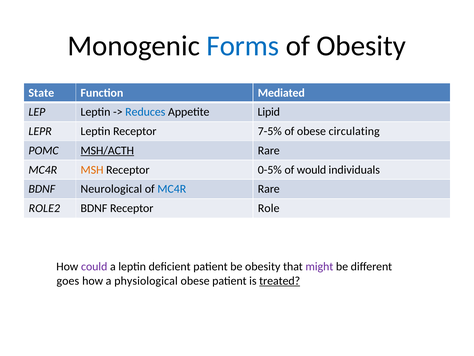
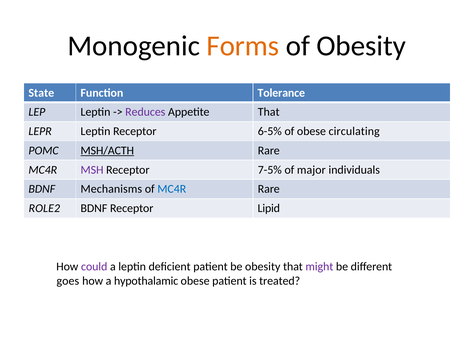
Forms colour: blue -> orange (243, 46)
Mediated: Mediated -> Tolerance (281, 93)
Reduces colour: blue -> purple (145, 112)
Appetite Lipid: Lipid -> That (269, 112)
7-5%: 7-5% -> 6-5% (270, 131)
MSH colour: orange -> purple (92, 170)
0-5%: 0-5% -> 7-5% (270, 170)
would: would -> major (311, 170)
Neurological: Neurological -> Mechanisms (111, 189)
Role: Role -> Lipid (269, 208)
physiological: physiological -> hypothalamic (146, 280)
treated underline: present -> none (280, 280)
